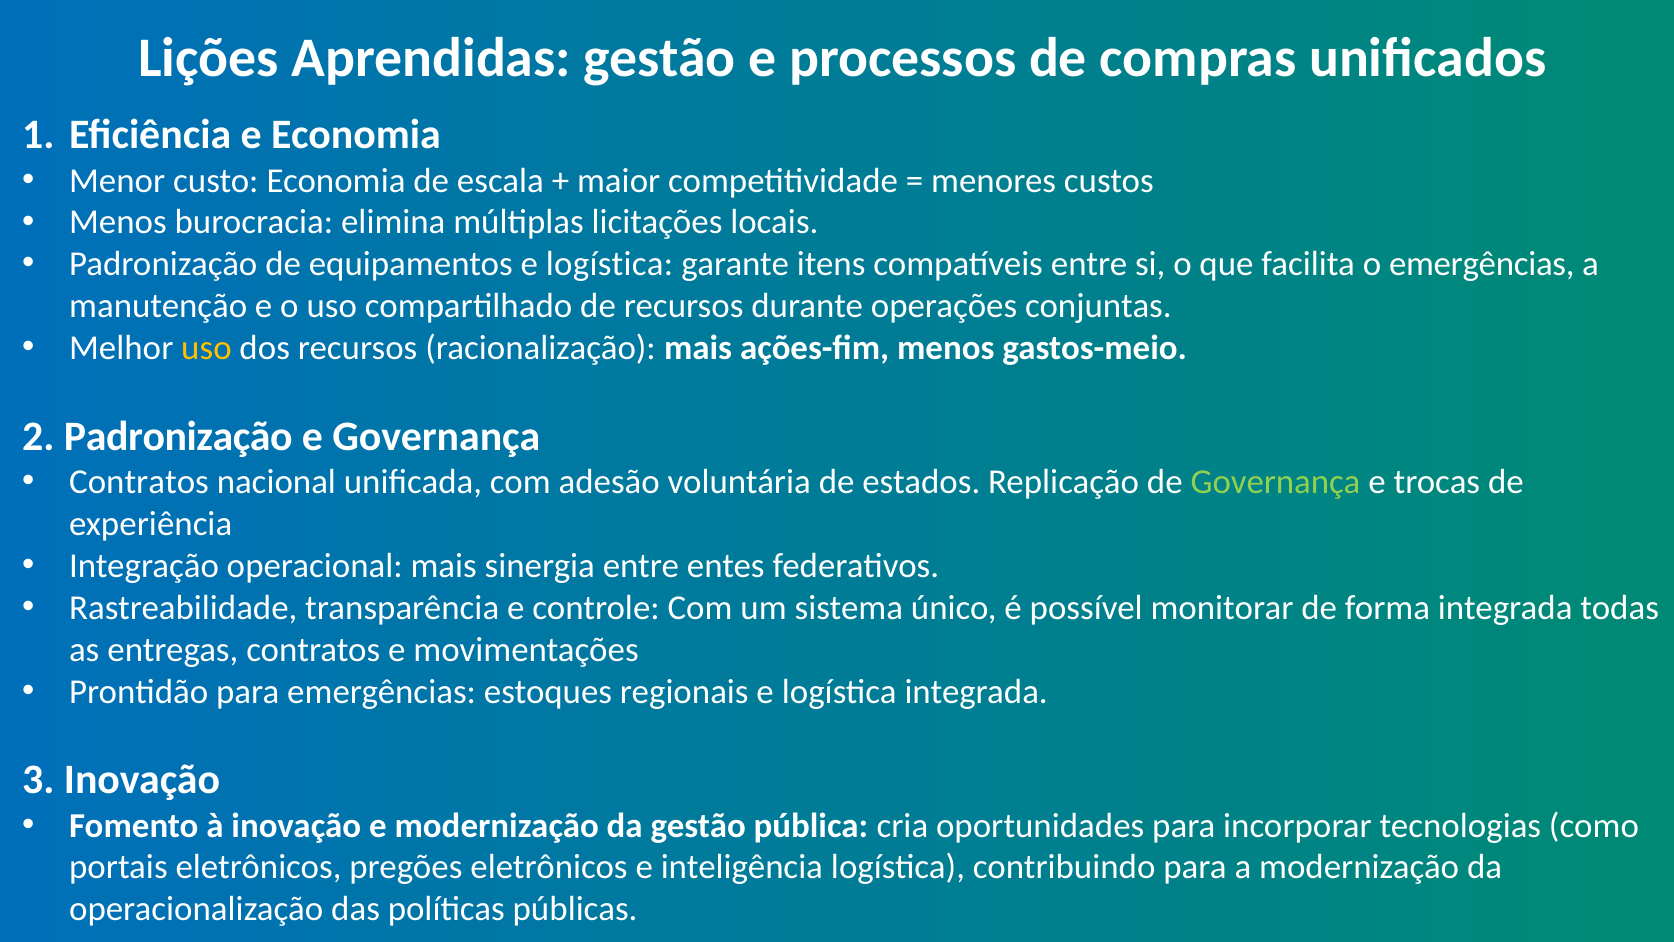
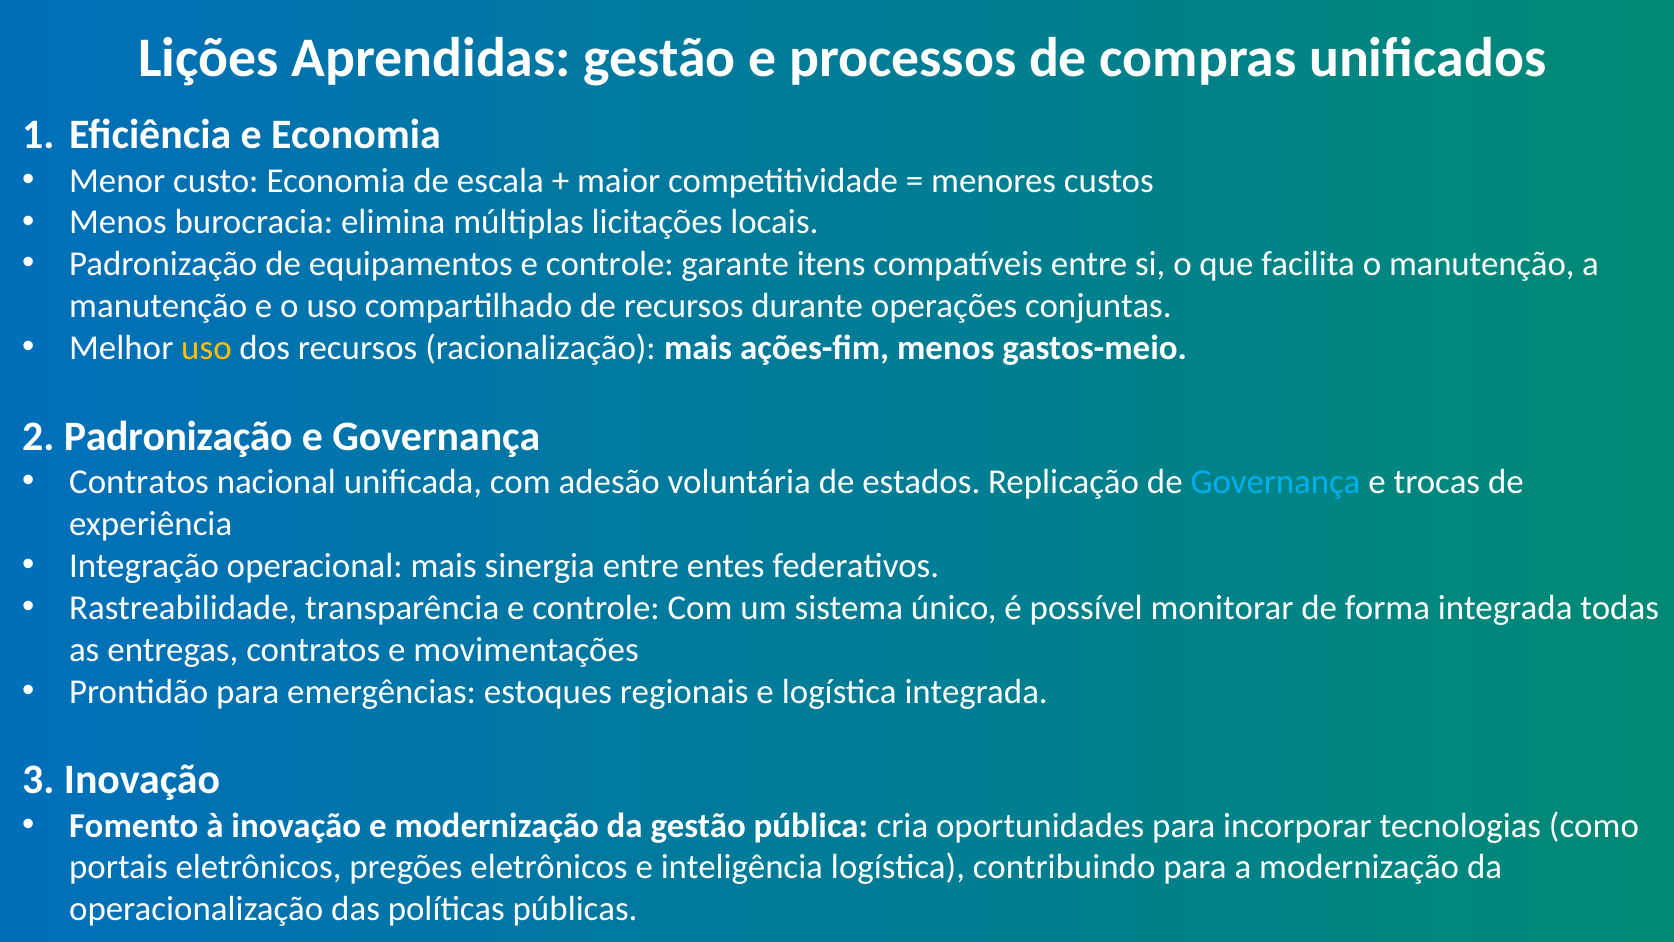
equipamentos e logística: logística -> controle (610, 264)
o emergências: emergências -> manutenção (1482, 264)
Governança colour: light green -> light blue (1276, 482)
